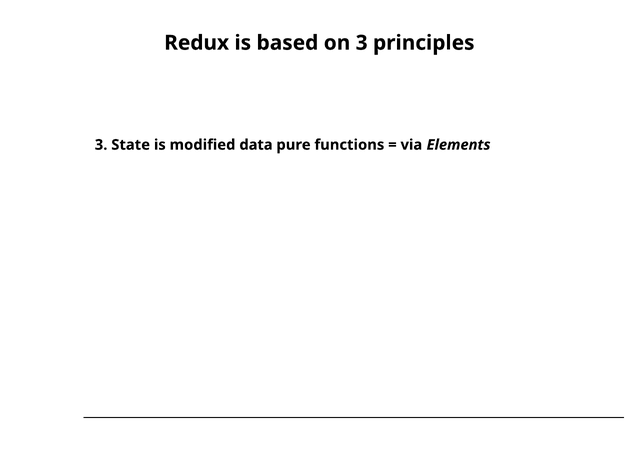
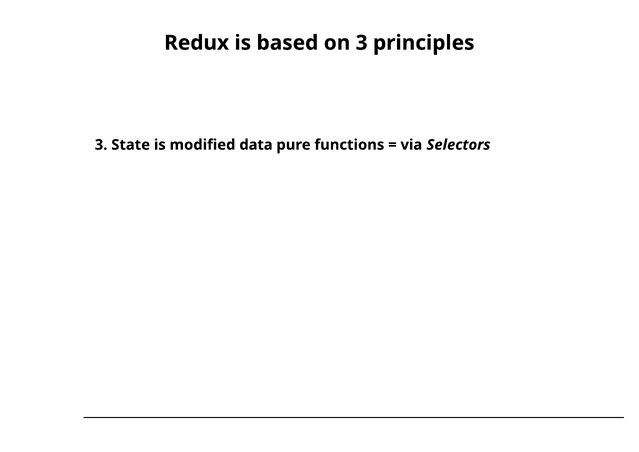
Elements: Elements -> Selectors (459, 145)
